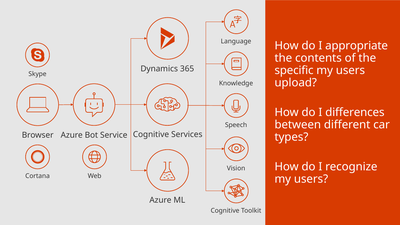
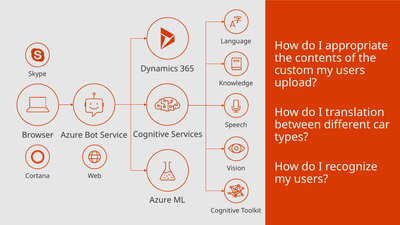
specific: specific -> custom (294, 70)
differences: differences -> translation (355, 112)
